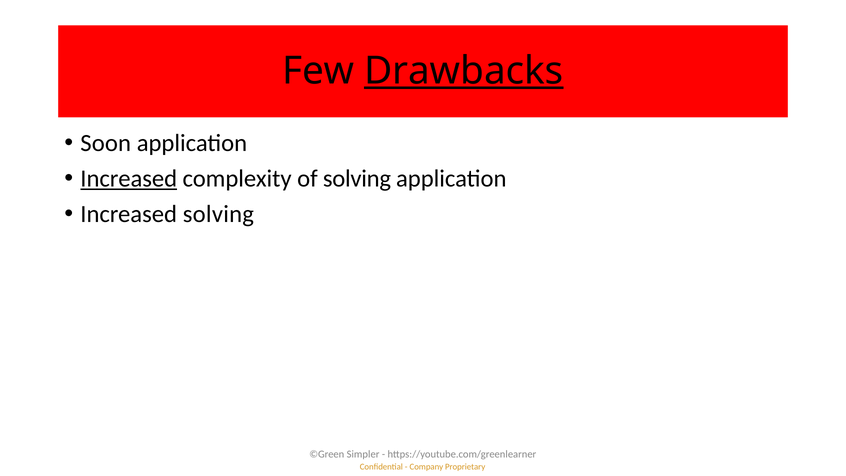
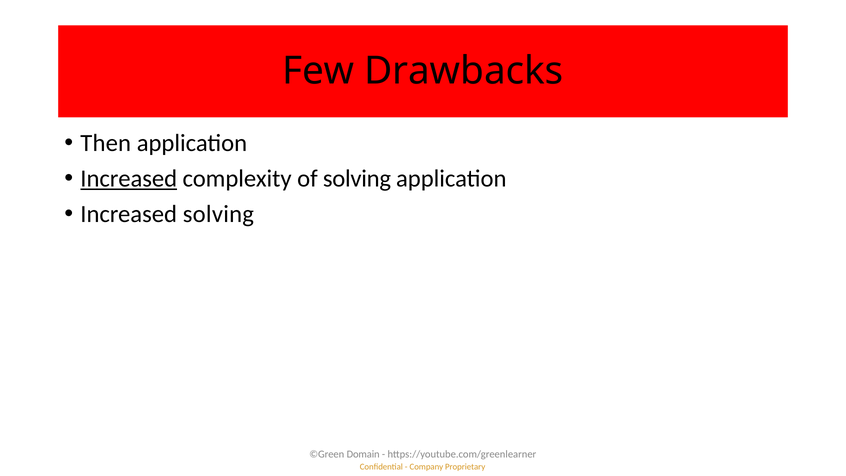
Drawbacks underline: present -> none (464, 71)
Soon: Soon -> Then (106, 143)
Simpler: Simpler -> Domain (363, 454)
